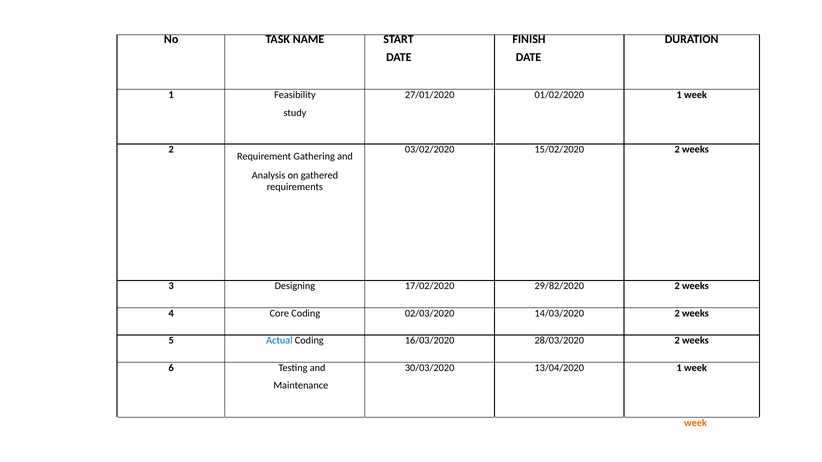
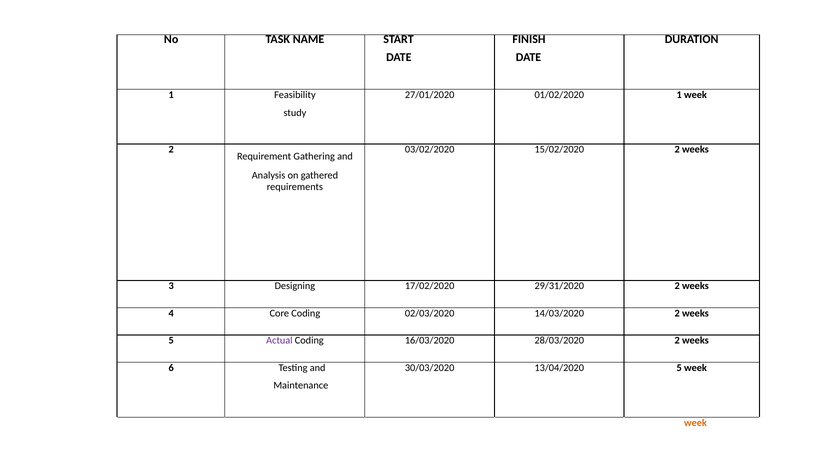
29/82/2020: 29/82/2020 -> 29/31/2020 (559, 286)
Actual colour: blue -> purple (279, 341)
13/04/2020 1: 1 -> 5 (679, 368)
